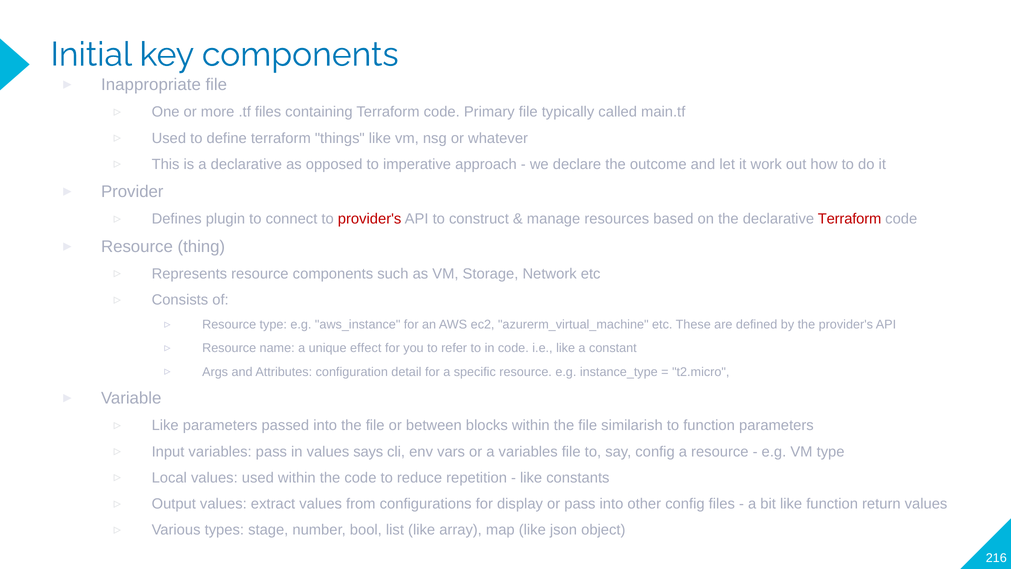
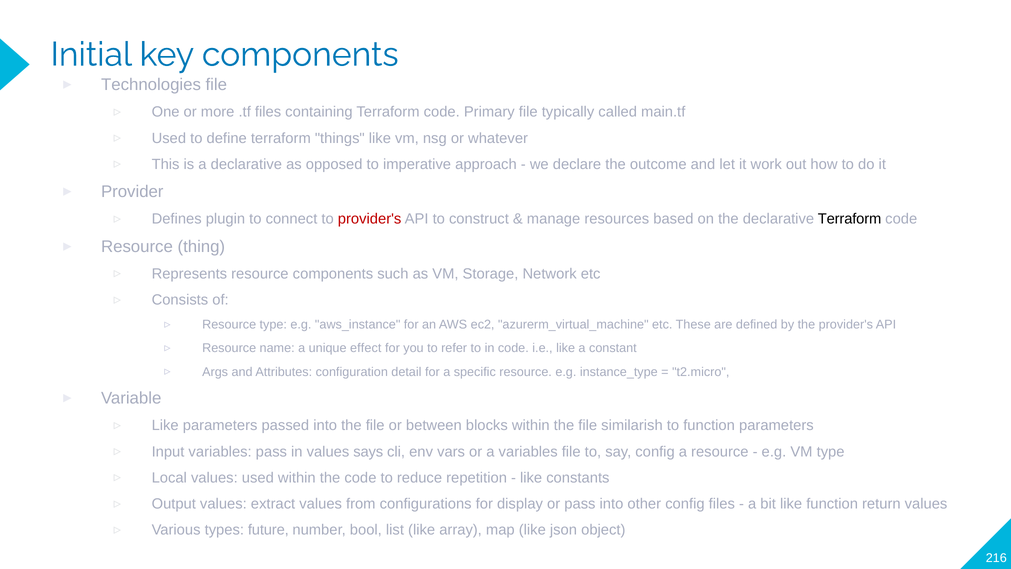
Inappropriate: Inappropriate -> Technologies (151, 85)
Terraform colour: red -> black (850, 219)
stage: stage -> future (268, 530)
